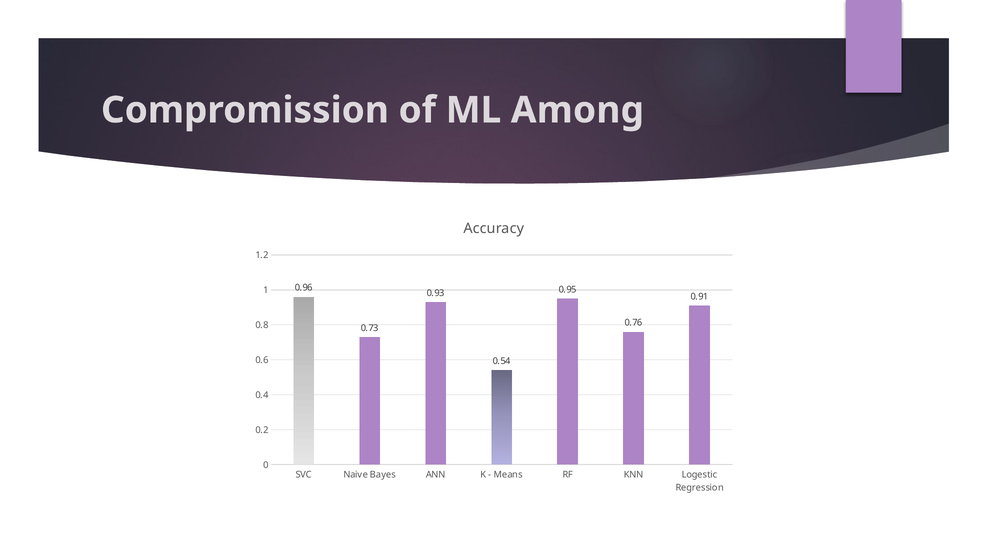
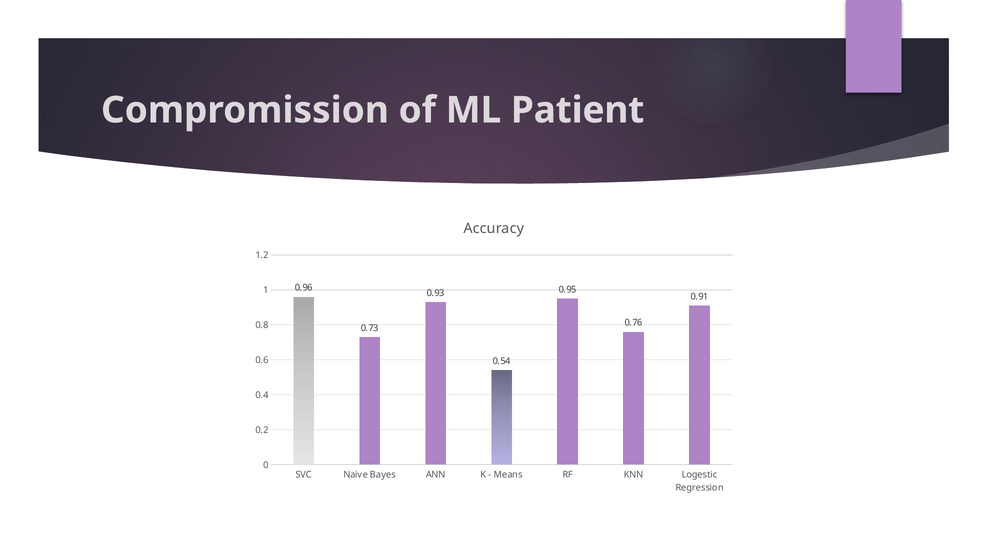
Among: Among -> Patient (578, 110)
